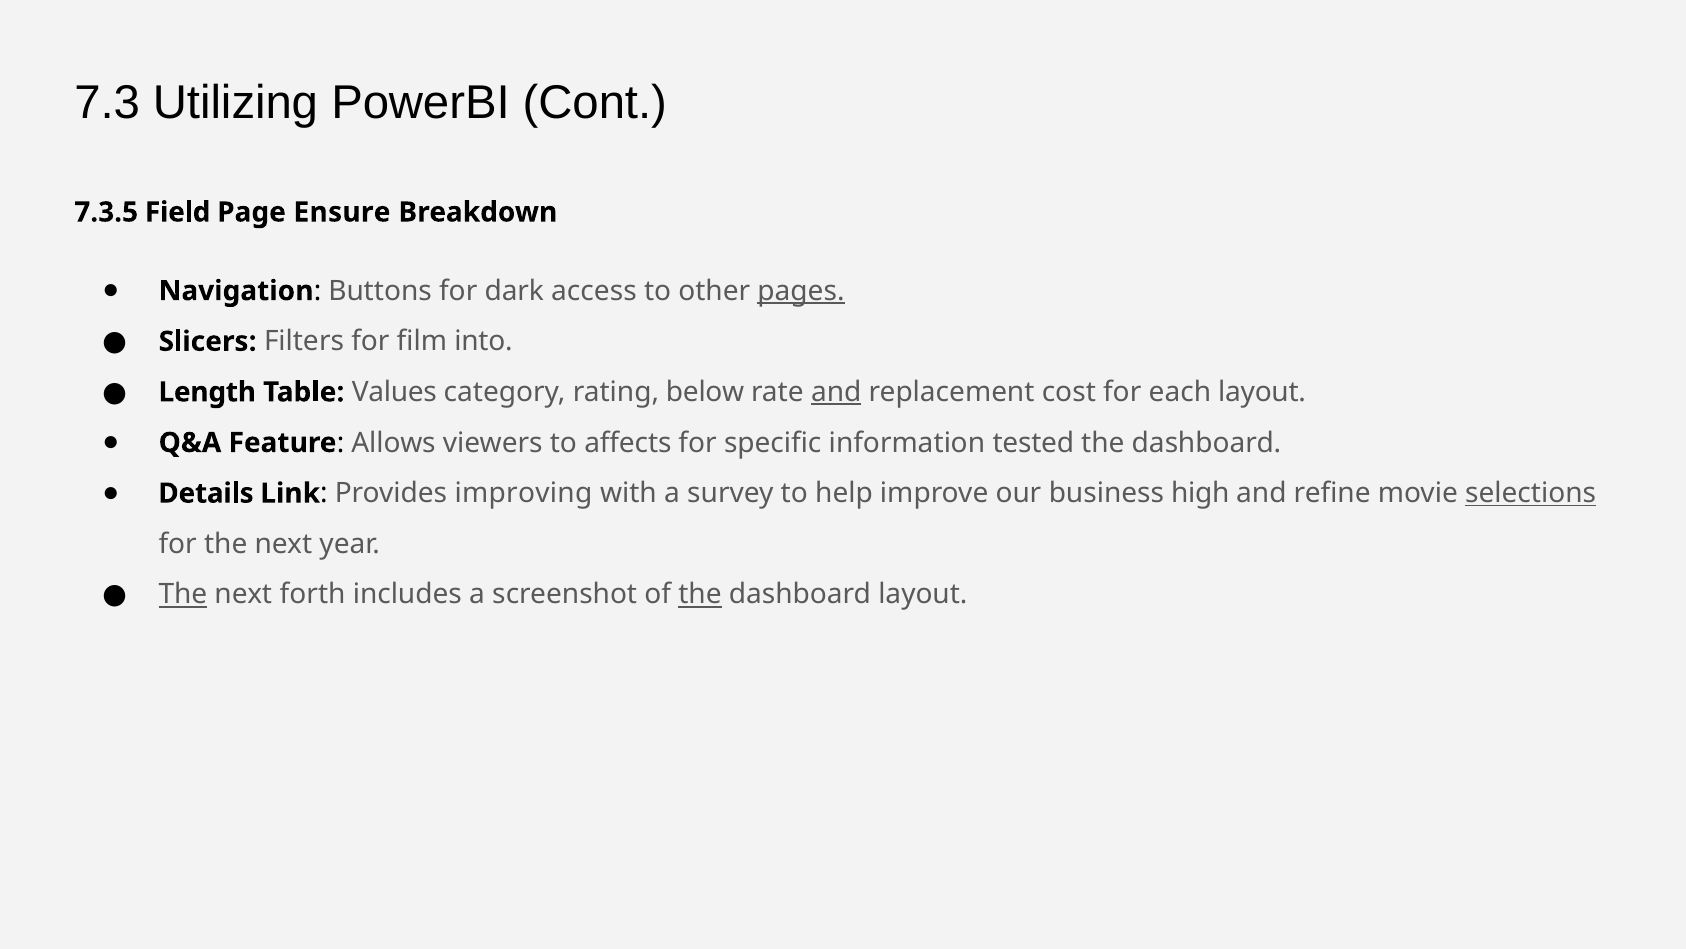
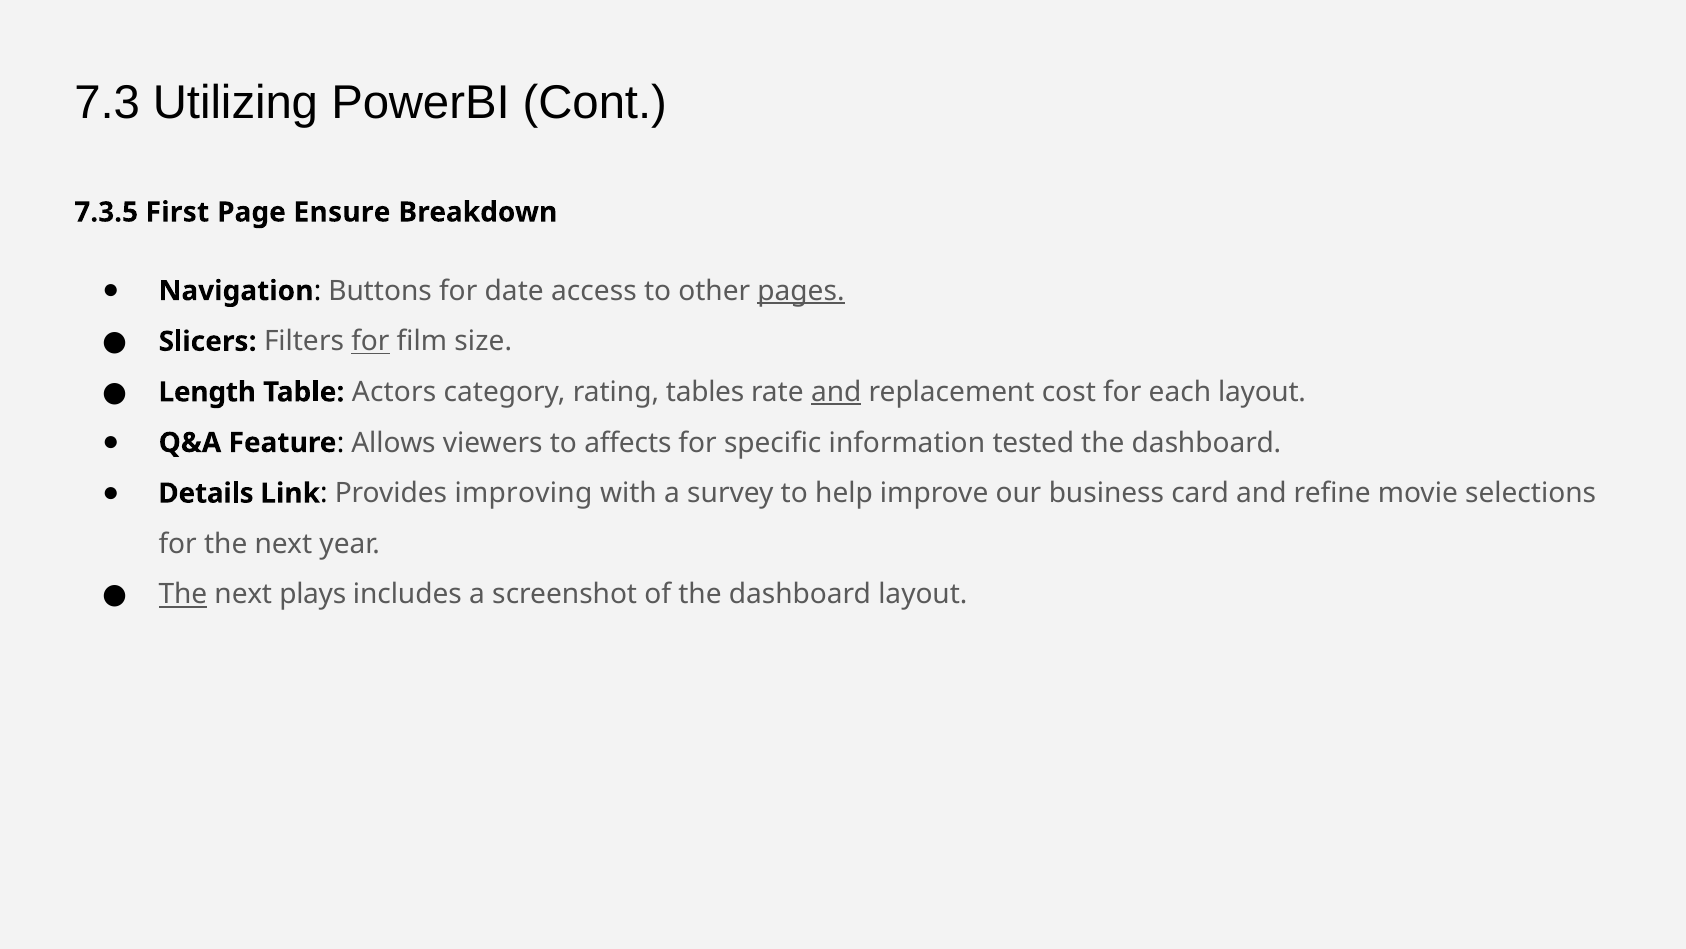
Field: Field -> First (177, 212)
dark: dark -> date (514, 291)
for underline: none -> present (370, 341)
into: into -> size (483, 341)
Values: Values -> Actors (394, 392)
below: below -> tables (705, 392)
high: high -> card (1200, 493)
selections underline: present -> none (1531, 493)
forth: forth -> plays (313, 594)
the underline: present -> none (700, 594)
